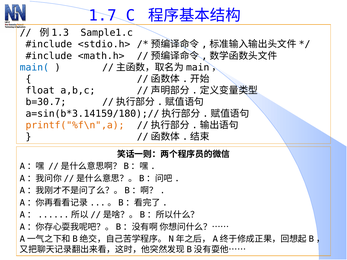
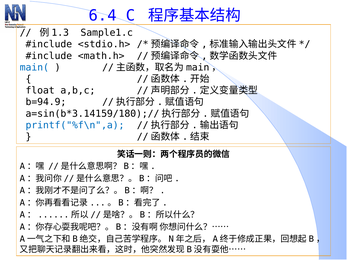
1.7: 1.7 -> 6.4 (103, 16)
b=30.7: b=30.7 -> b=94.9 (46, 102)
printf("%f\n",a colour: orange -> blue (75, 125)
